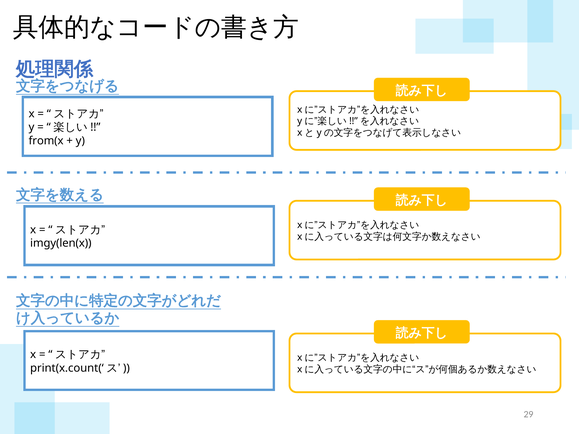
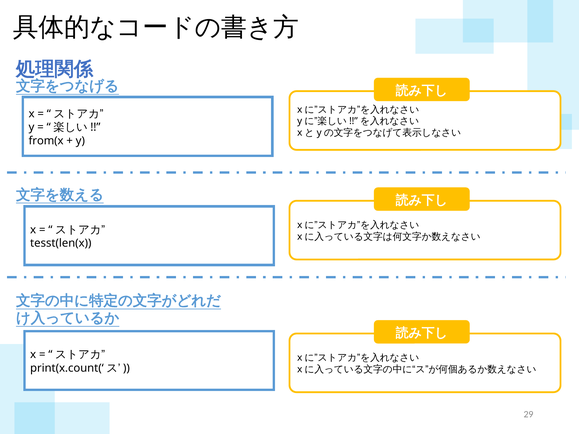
imgy(len(x: imgy(len(x -> tesst(len(x (61, 243)
